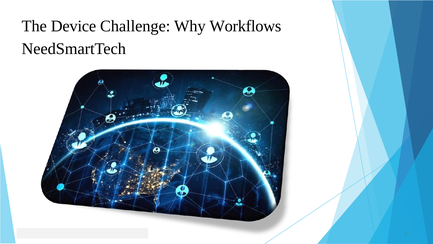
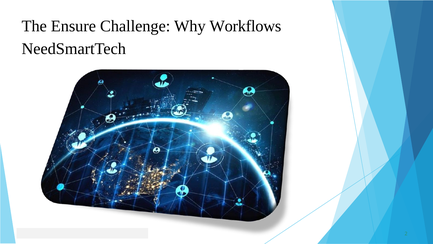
Device: Device -> Ensure (73, 26)
